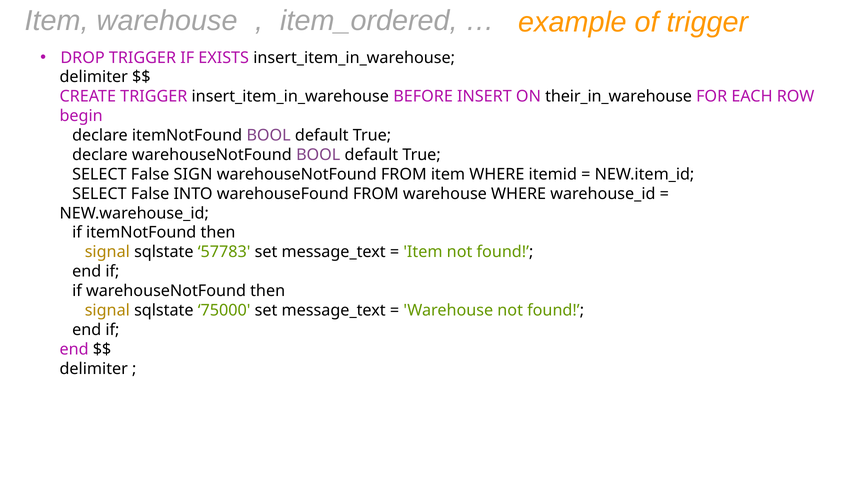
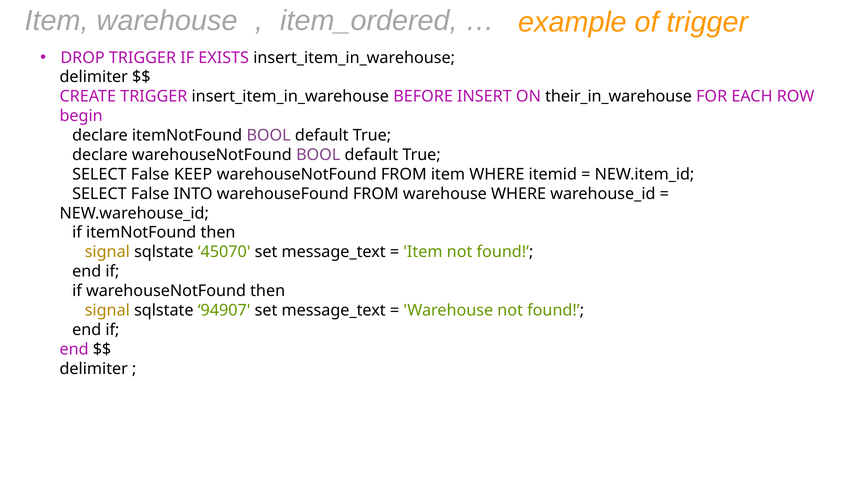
SIGN: SIGN -> KEEP (193, 174)
57783: 57783 -> 45070 (224, 252)
75000: 75000 -> 94907 (224, 310)
